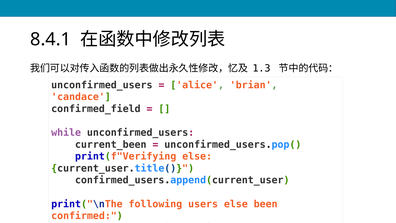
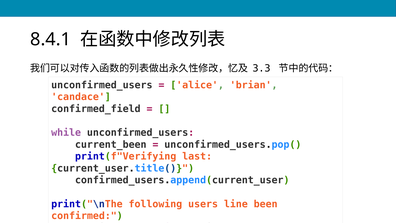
1.3: 1.3 -> 3.3 (261, 68)
print(f"Verifying else: else -> last (197, 156)
users else: else -> line (236, 204)
